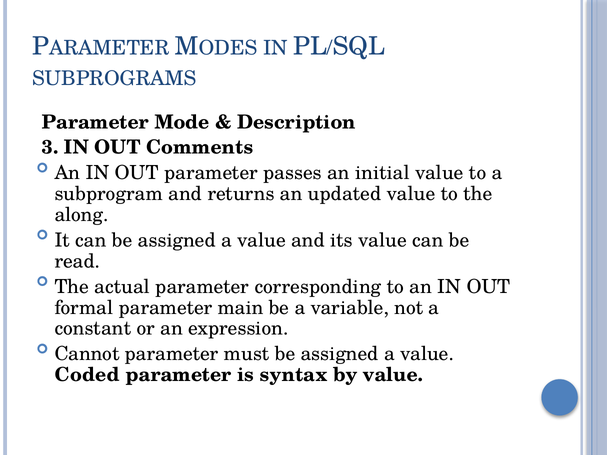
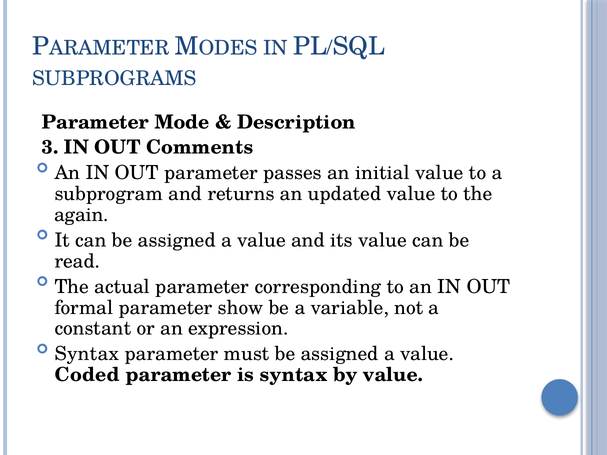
along: along -> again (82, 215)
main: main -> show (241, 308)
Cannot: Cannot -> Syntax (87, 354)
